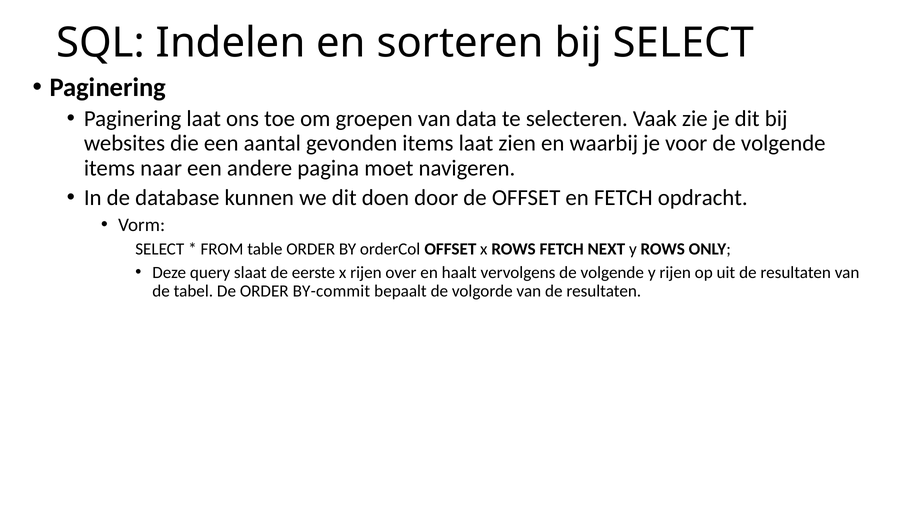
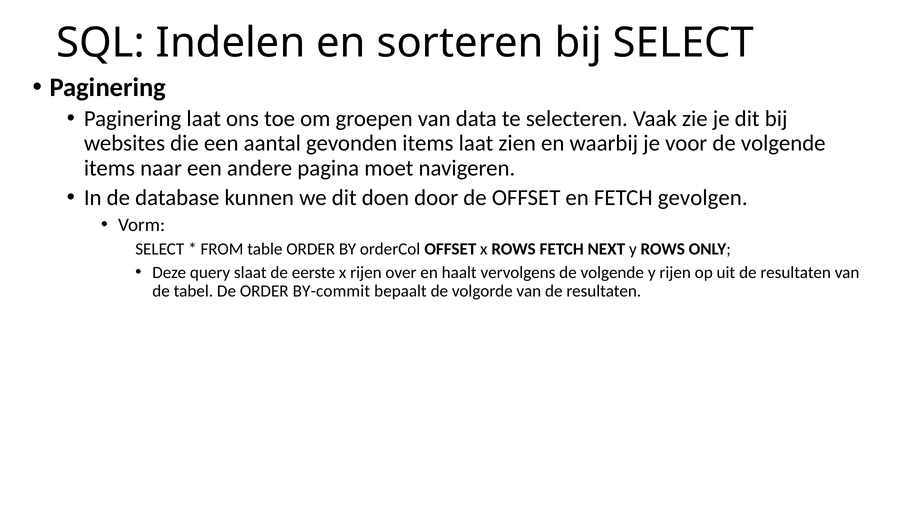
opdracht: opdracht -> gevolgen (703, 197)
